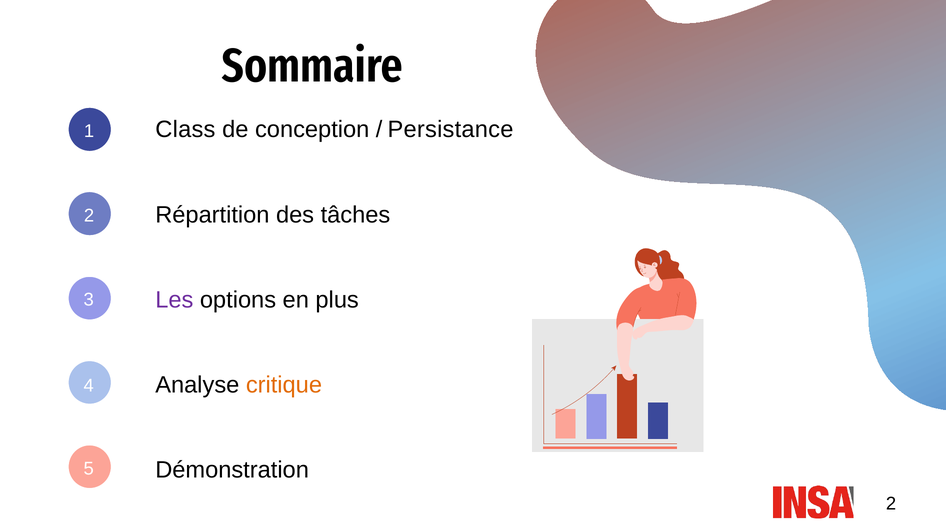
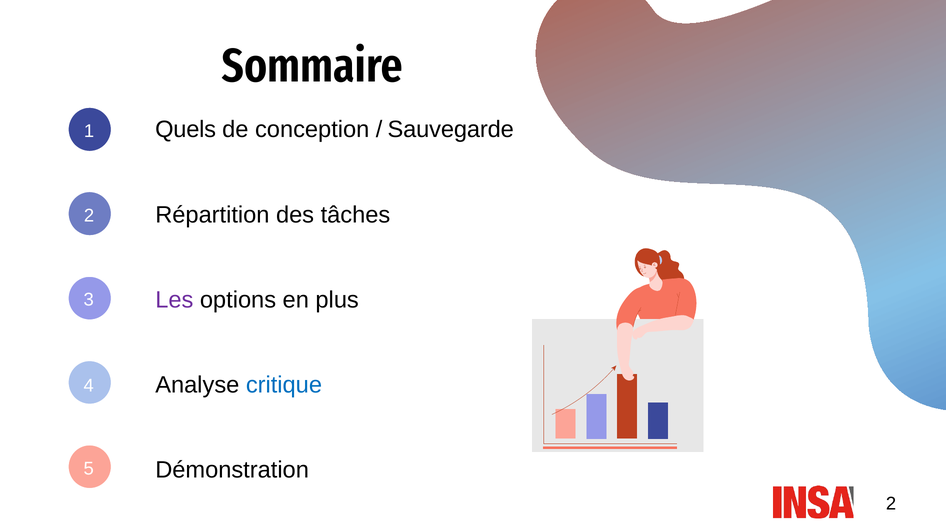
Class: Class -> Quels (186, 130)
Persistance: Persistance -> Sauvegarde (451, 130)
critique colour: orange -> blue (284, 385)
